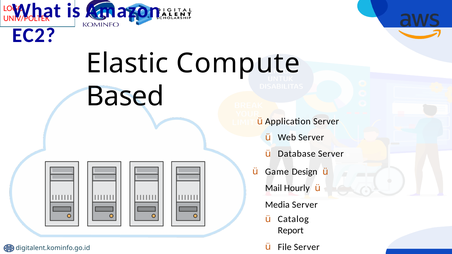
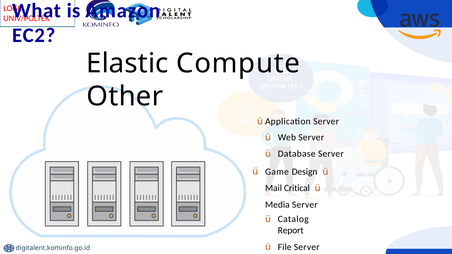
Based: Based -> Other (125, 97)
Hourly: Hourly -> Critical (297, 188)
